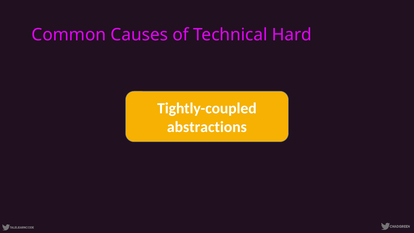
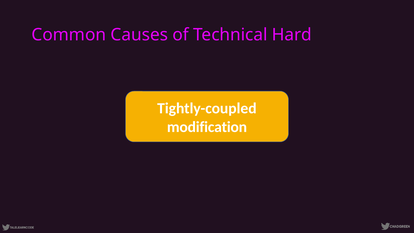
abstractions: abstractions -> modification (207, 127)
